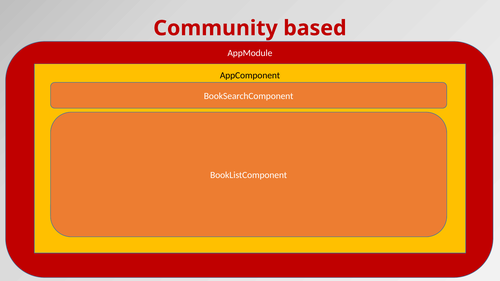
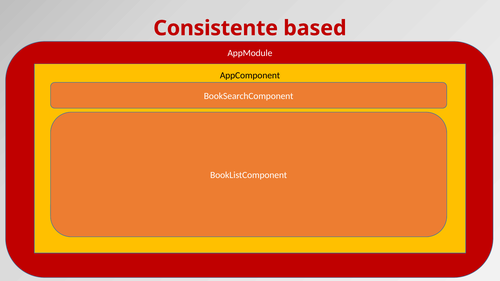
Community: Community -> Consistente (216, 28)
